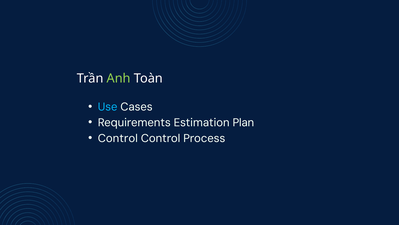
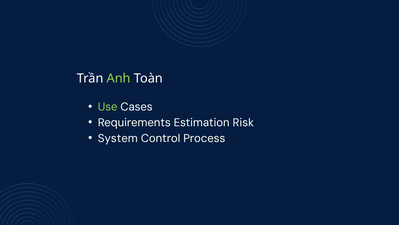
Use colour: light blue -> light green (108, 107)
Plan: Plan -> Risk (243, 122)
Control: Control -> System (118, 138)
